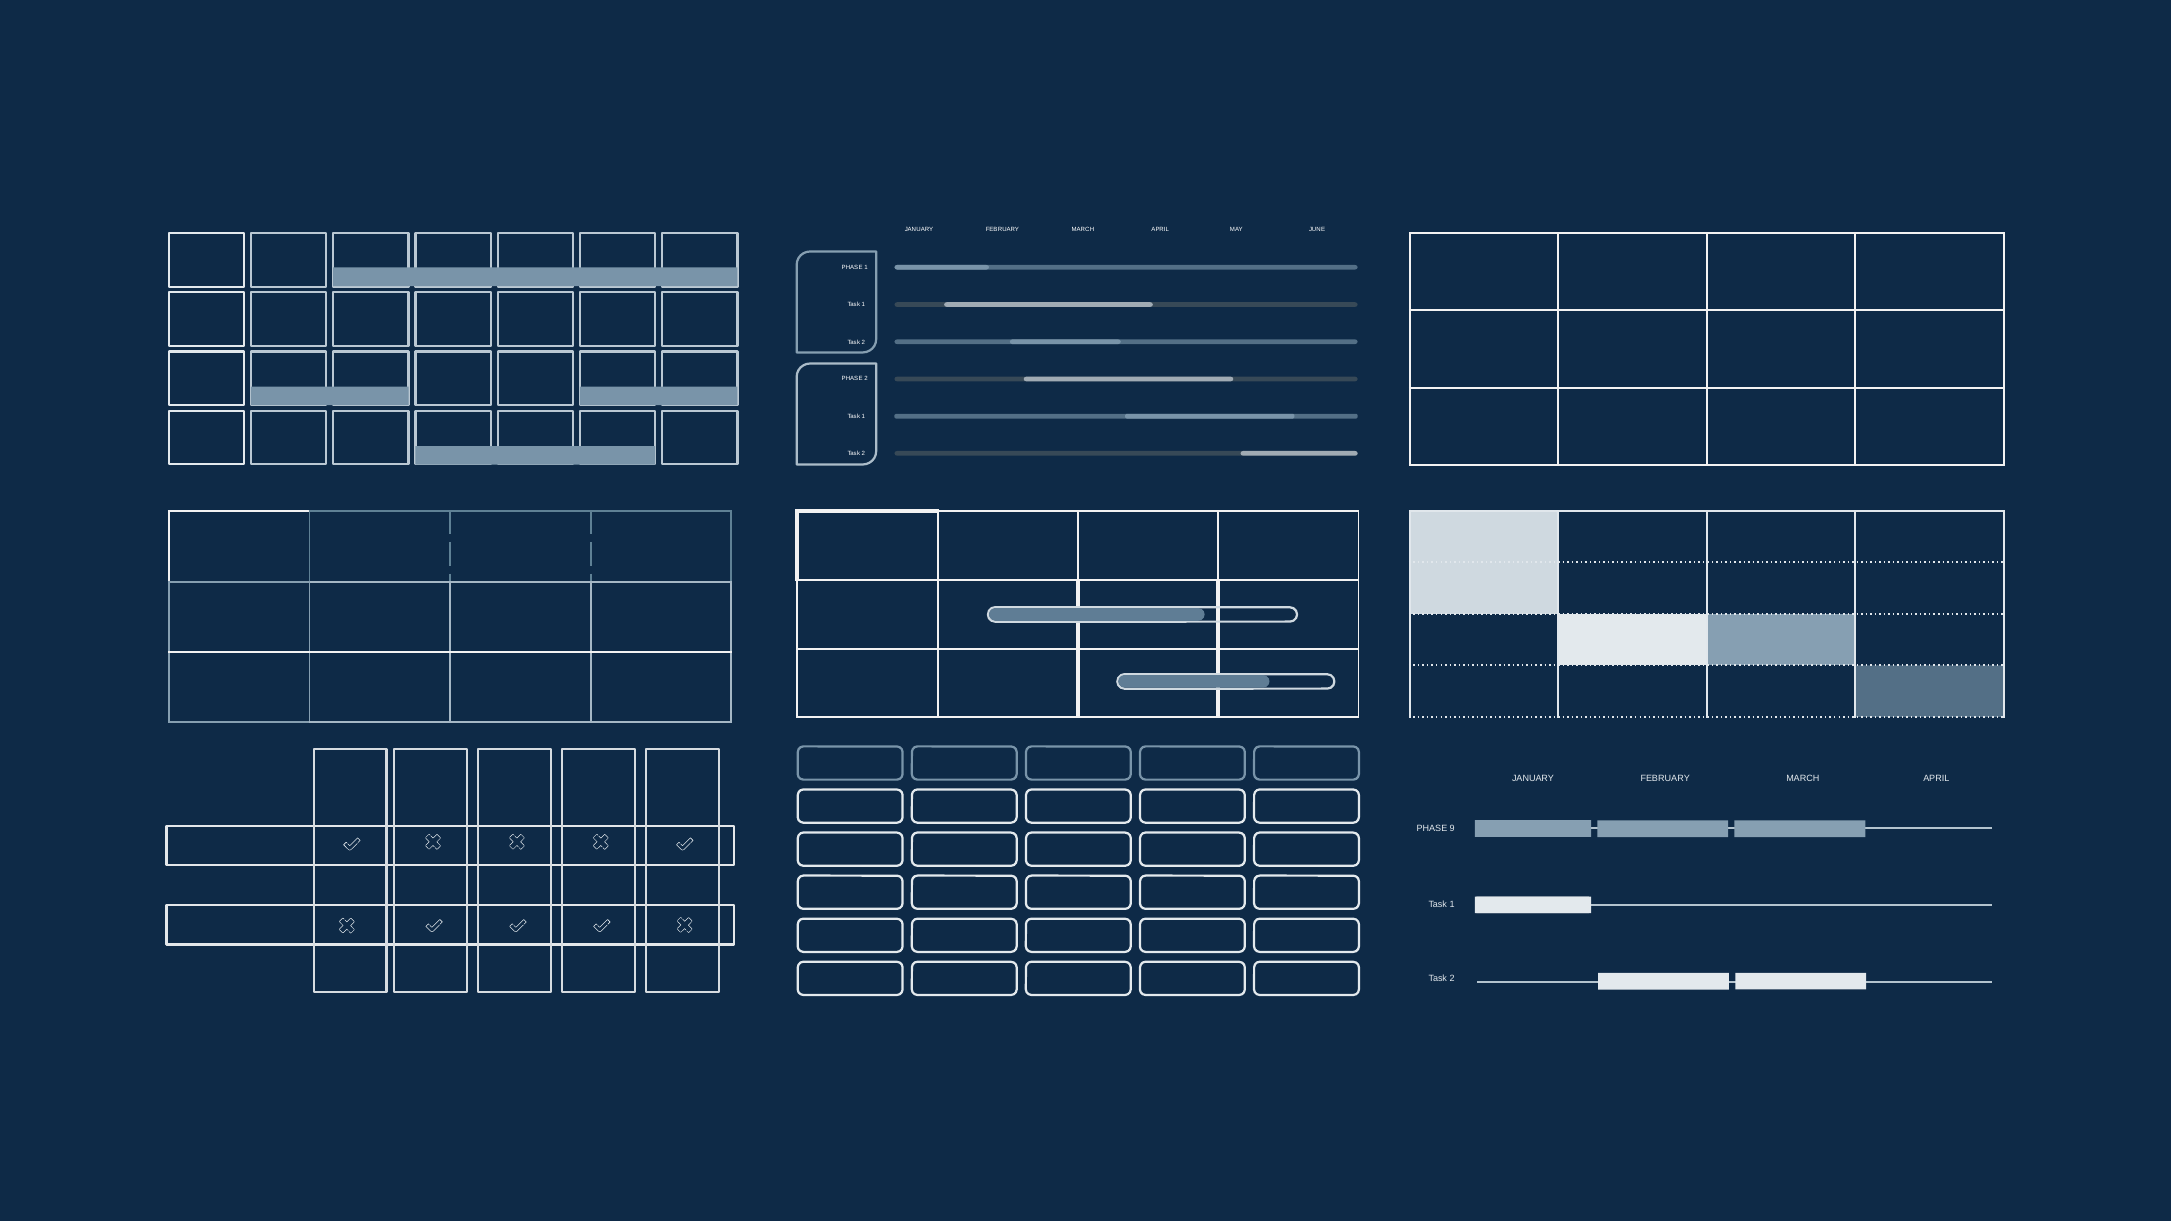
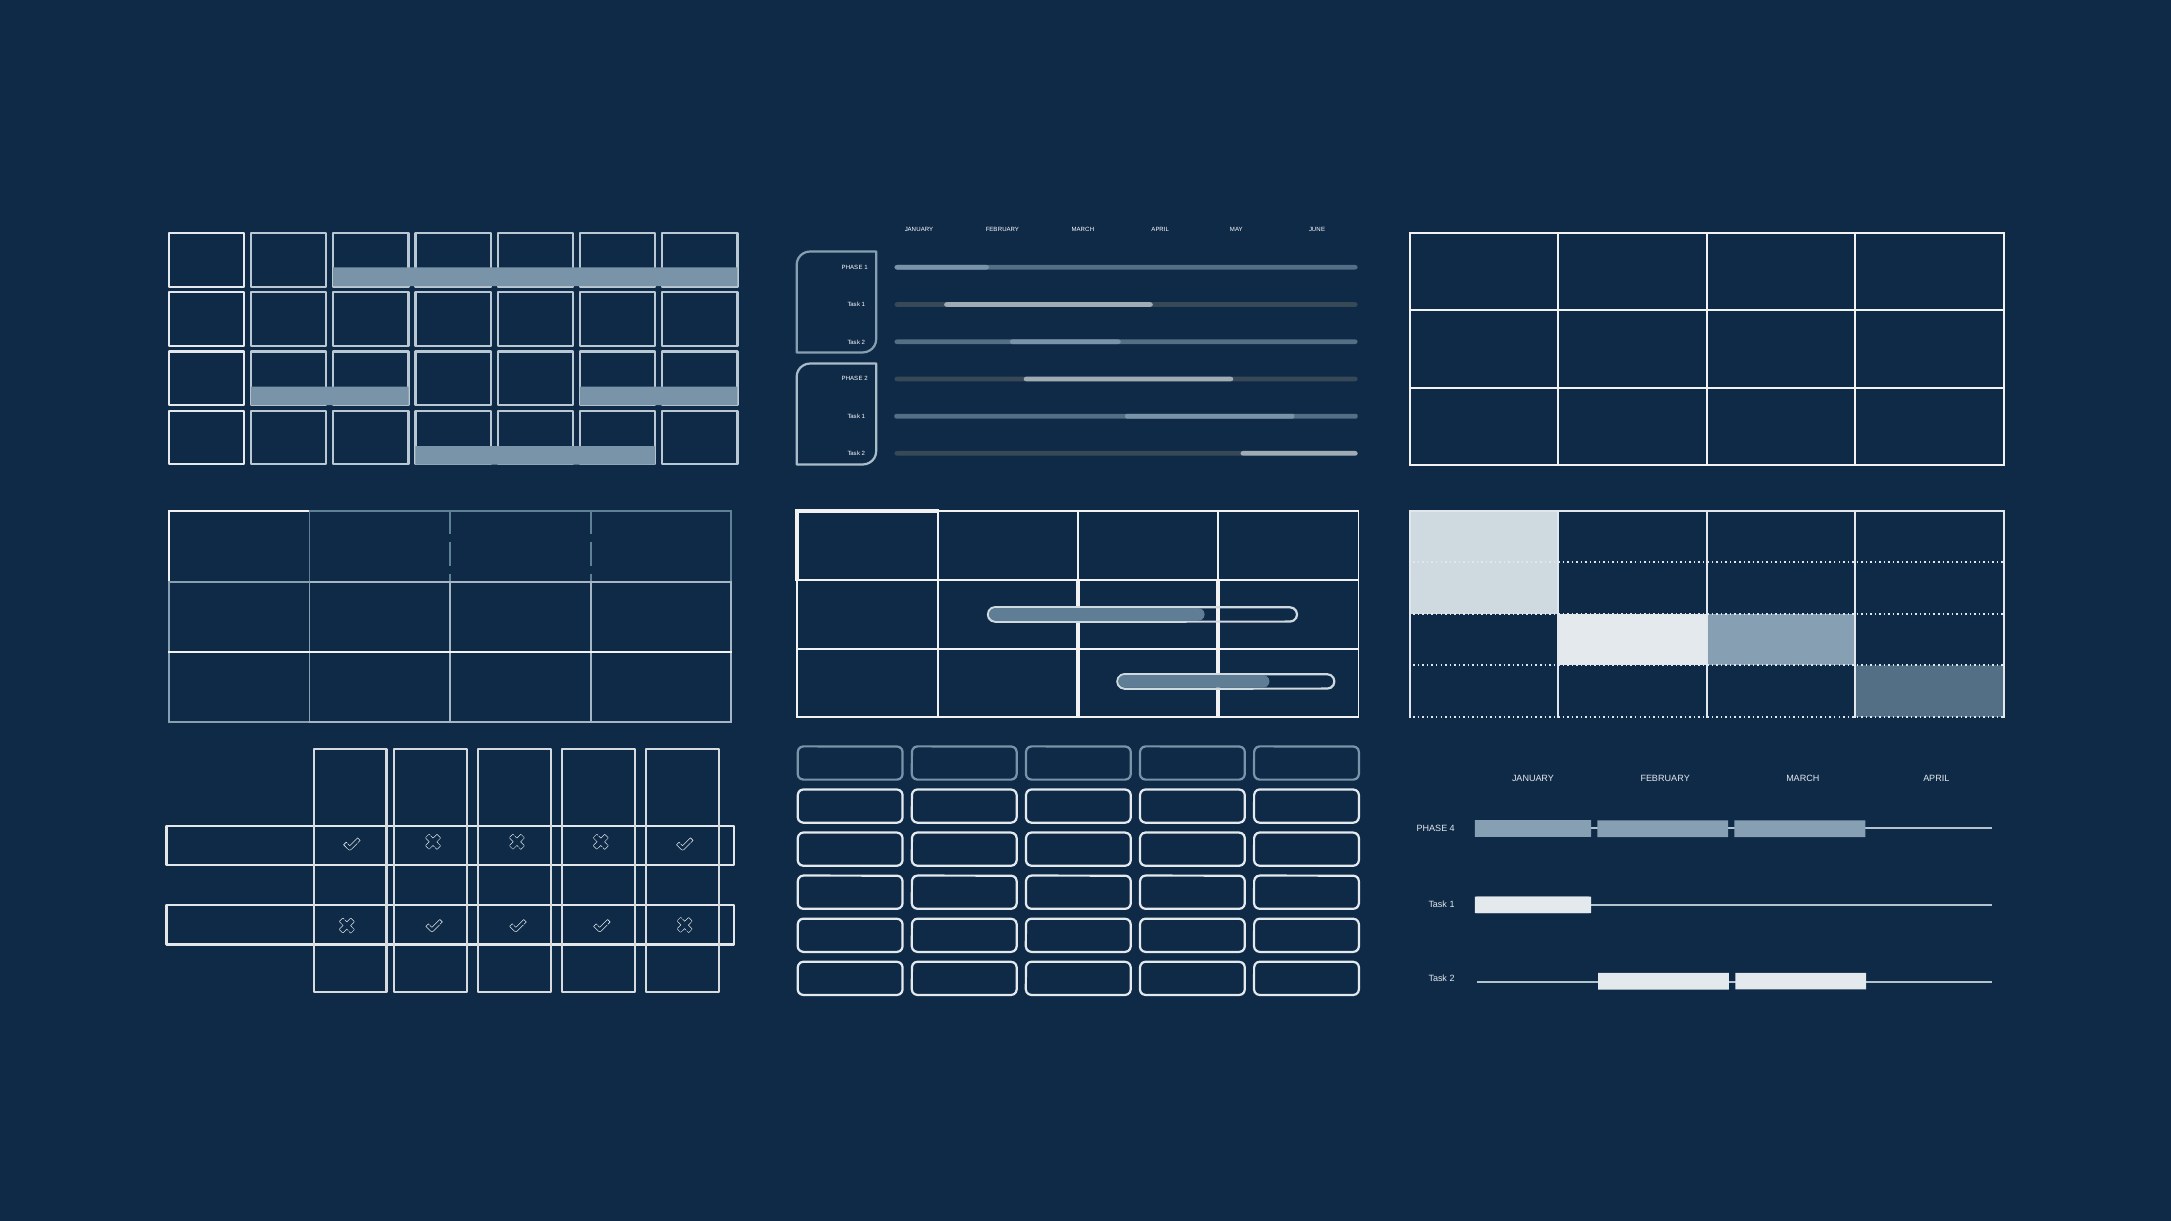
9: 9 -> 4 (1452, 829)
